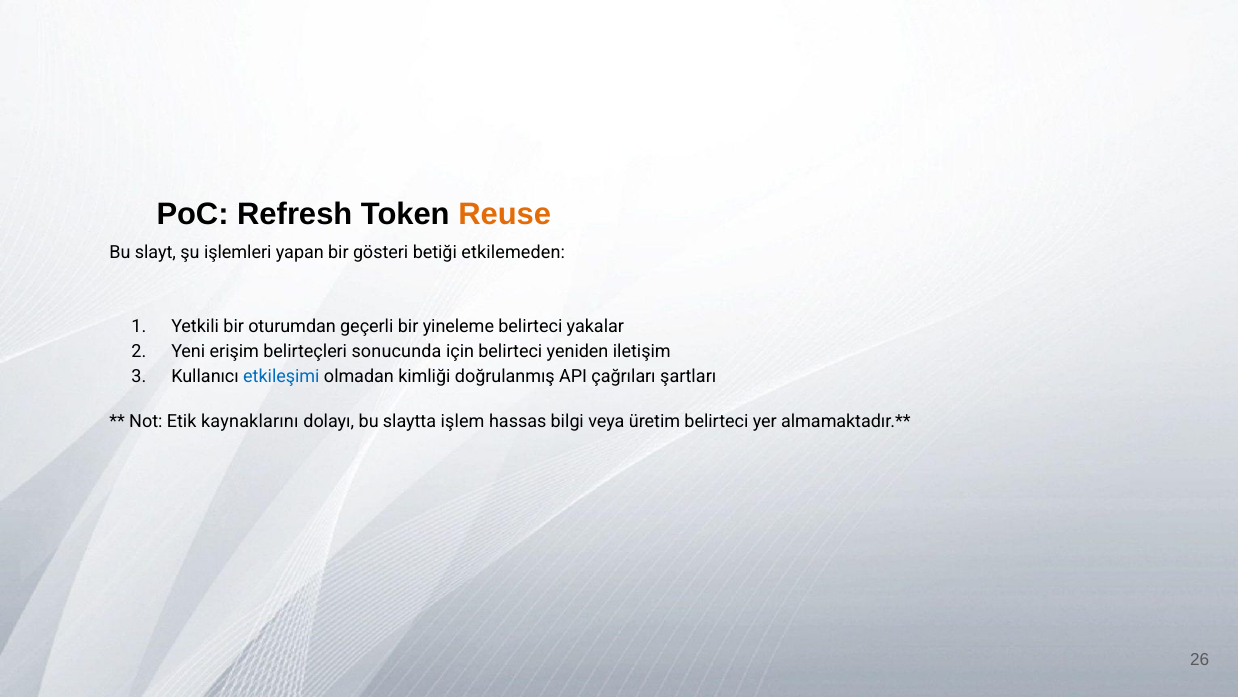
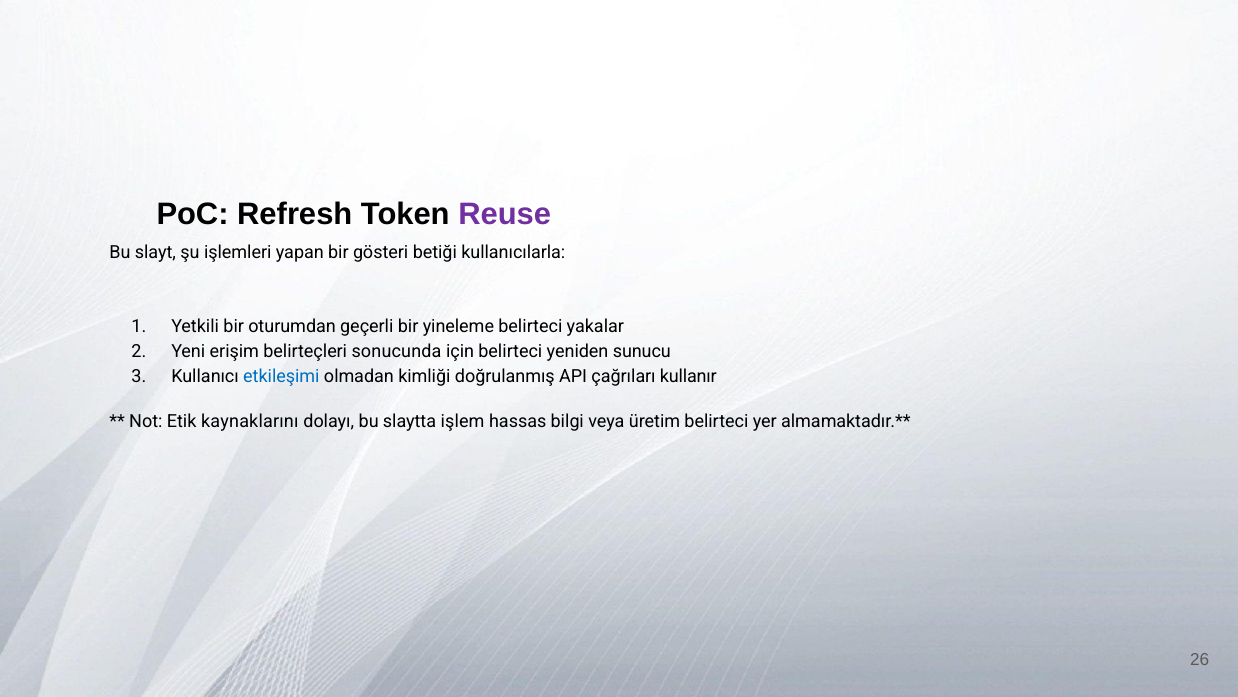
Reuse colour: orange -> purple (505, 214)
etkilemeden: etkilemeden -> kullanıcılarla (513, 252)
iletişim: iletişim -> sunucu (642, 351)
şartları: şartları -> kullanır (688, 376)
